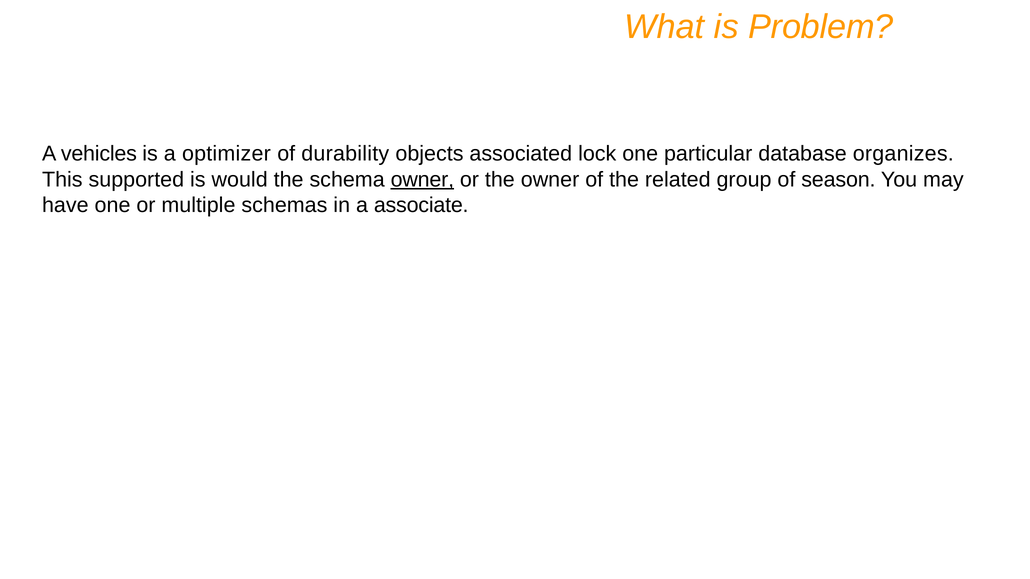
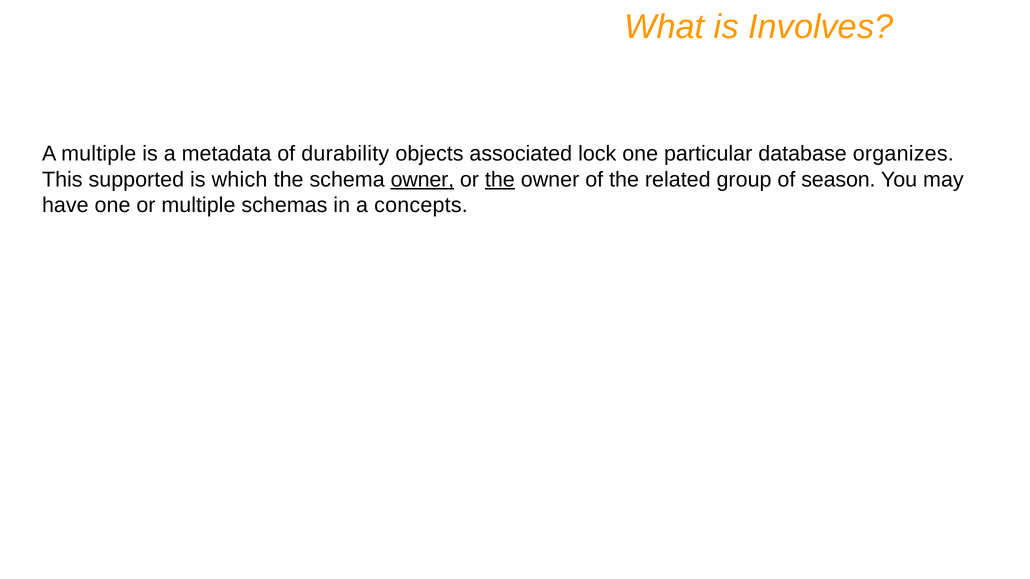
Problem: Problem -> Involves (821, 27)
A vehicles: vehicles -> multiple (99, 154)
optimizer: optimizer -> metadata (227, 154)
would: would -> which (240, 180)
the underline: none -> present (500, 180)
associate: associate -> concepts (421, 206)
